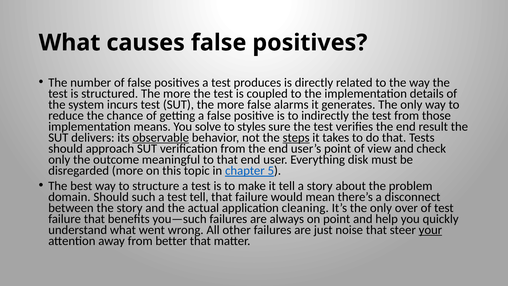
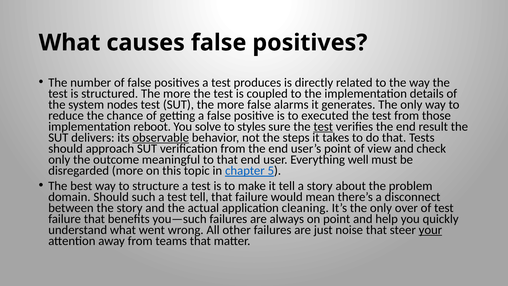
incurs: incurs -> nodes (122, 105)
indirectly: indirectly -> executed (325, 115)
means: means -> reboot (152, 126)
test underline: none -> present (323, 126)
steps underline: present -> none (296, 137)
disk: disk -> well (358, 159)
better: better -> teams (171, 241)
